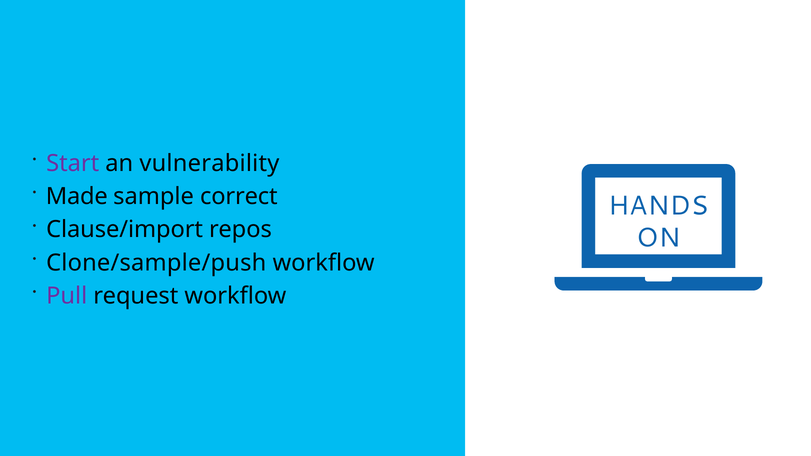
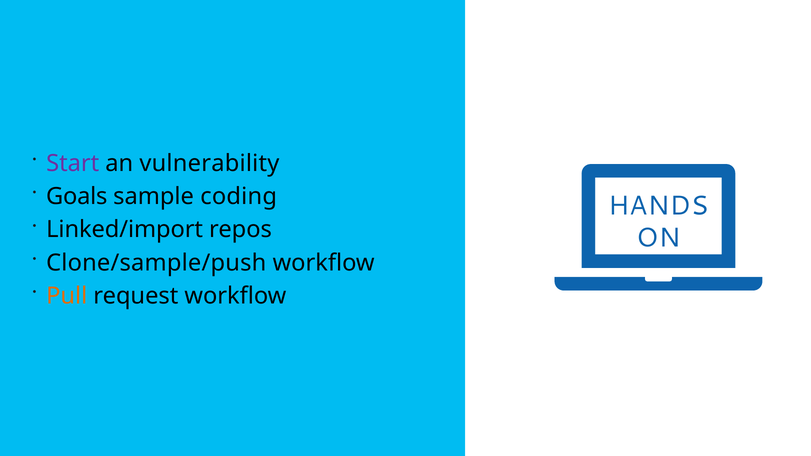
Made: Made -> Goals (77, 197)
correct: correct -> coding (239, 197)
Clause/import: Clause/import -> Linked/import (125, 230)
Pull colour: purple -> orange (67, 296)
